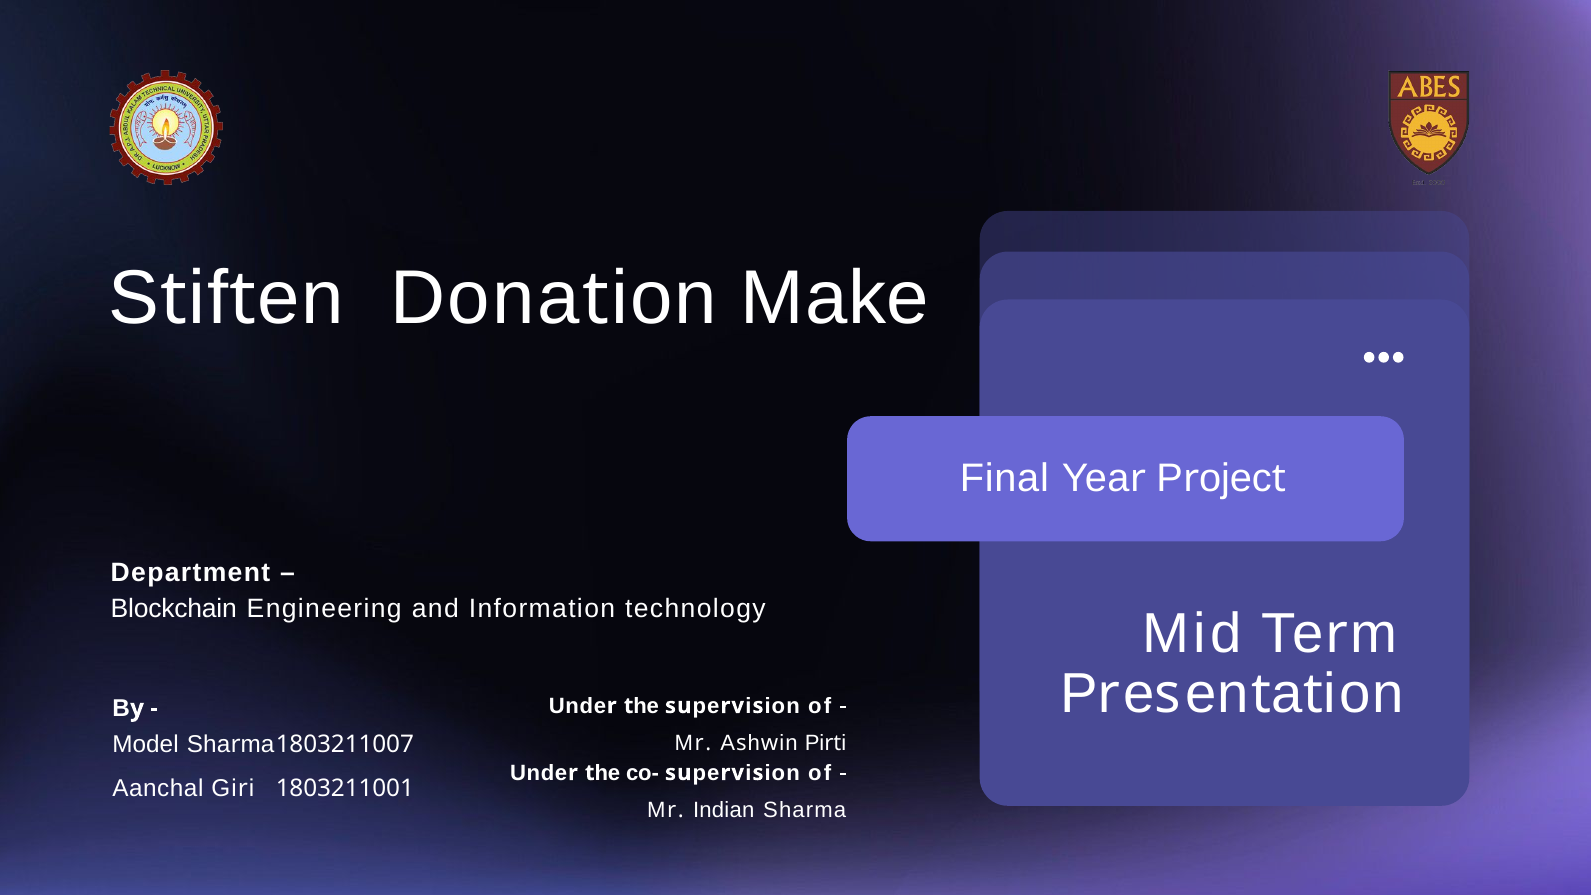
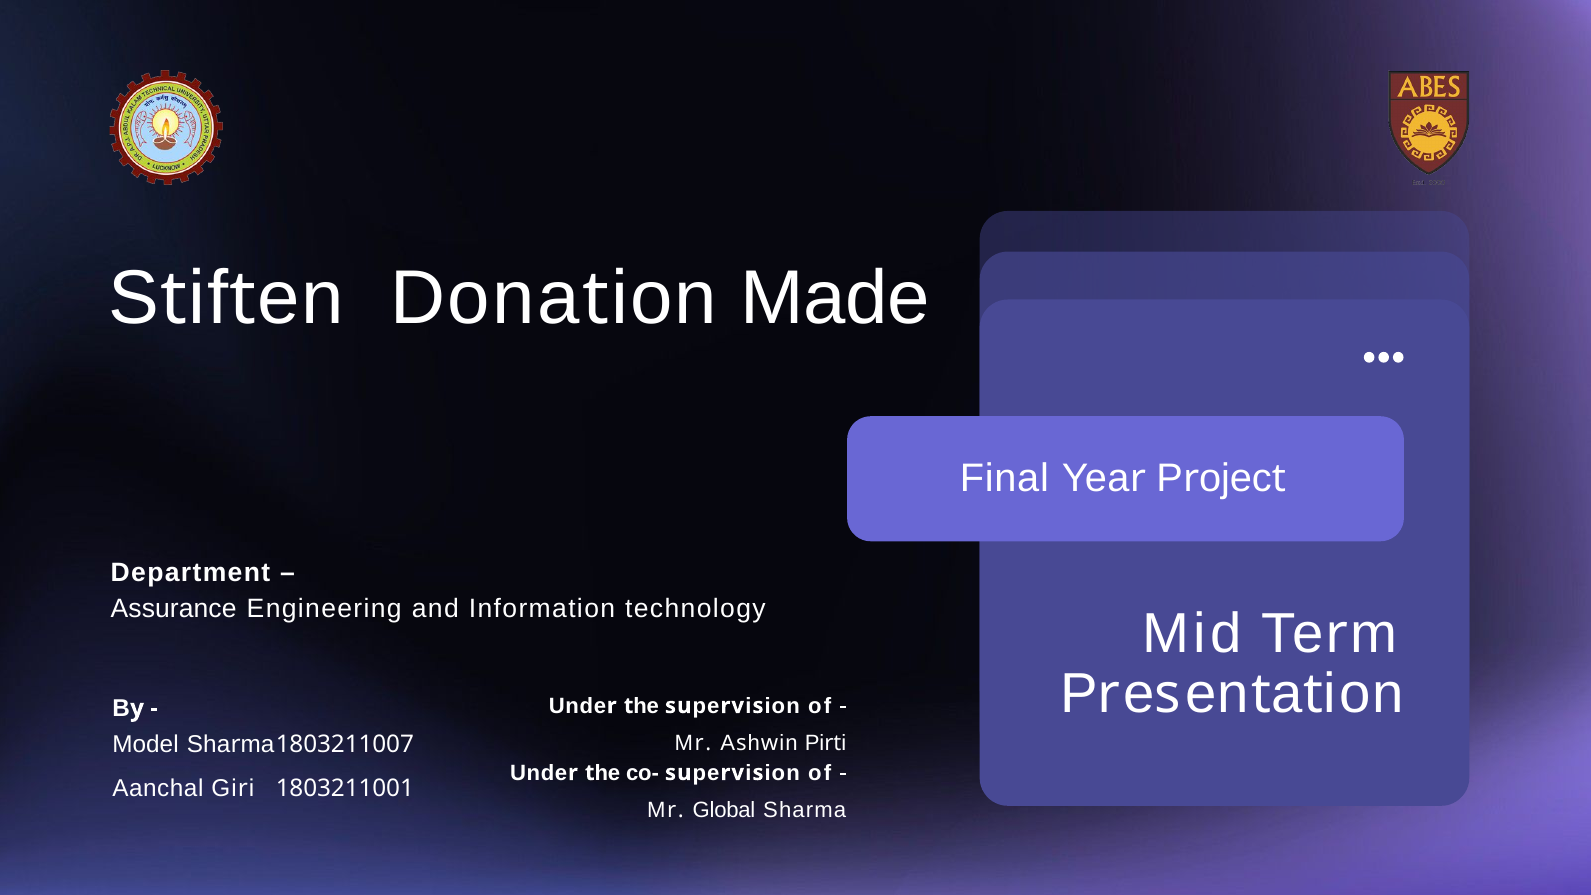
Make: Make -> Made (836, 298)
Blockchain: Blockchain -> Assurance (174, 608)
Indian: Indian -> Global (724, 810)
